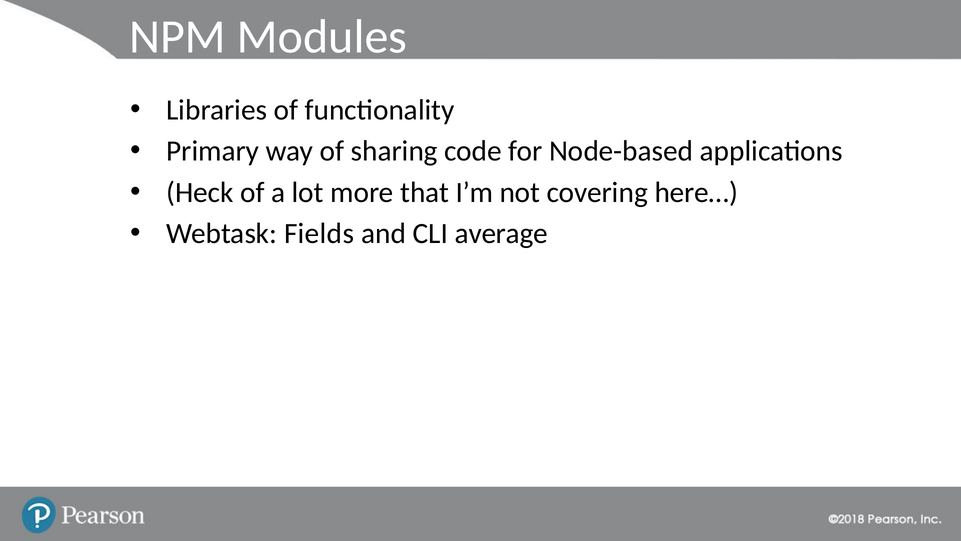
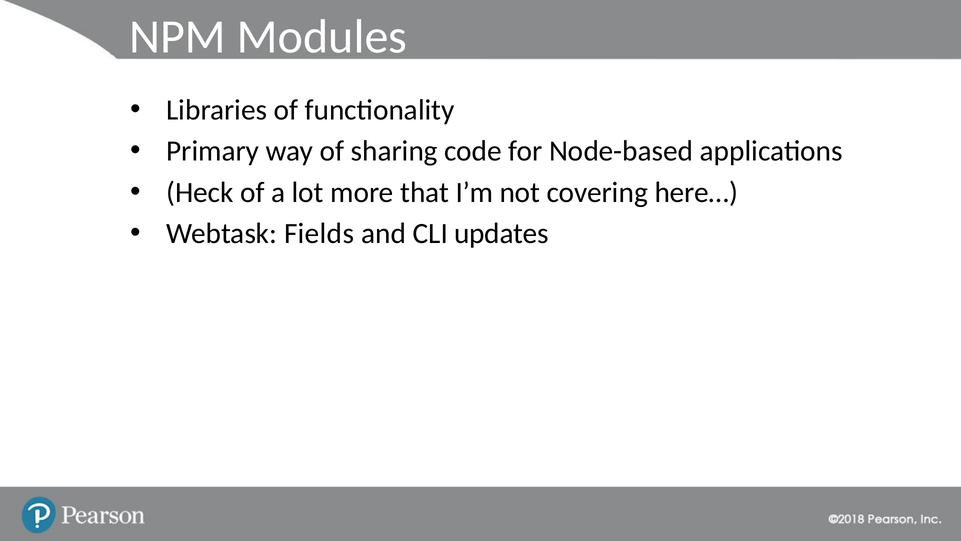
average: average -> updates (501, 233)
